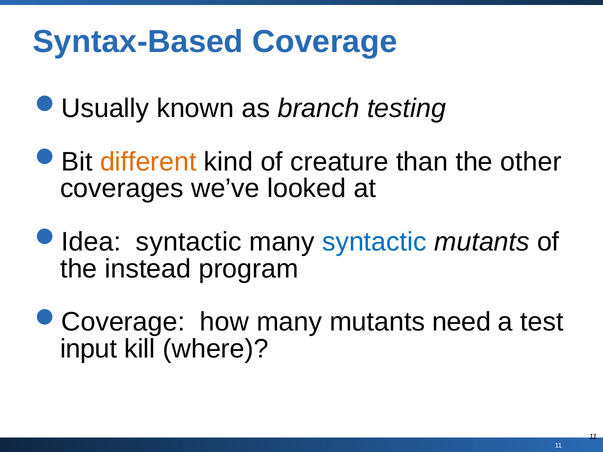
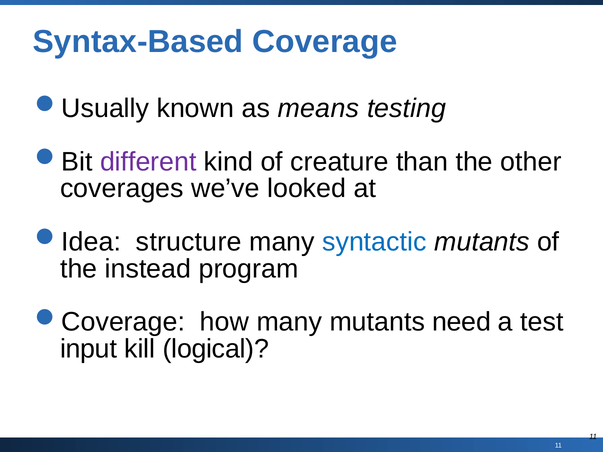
branch: branch -> means (318, 109)
different colour: orange -> purple (148, 162)
syntactic: syntactic -> structure (189, 242)
where: where -> logical (216, 349)
